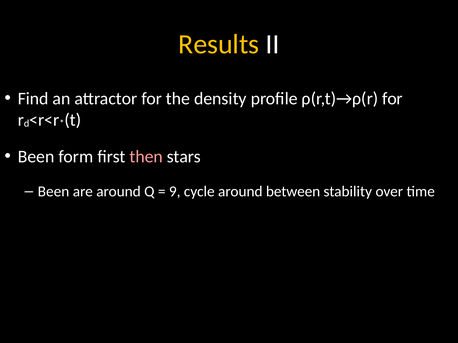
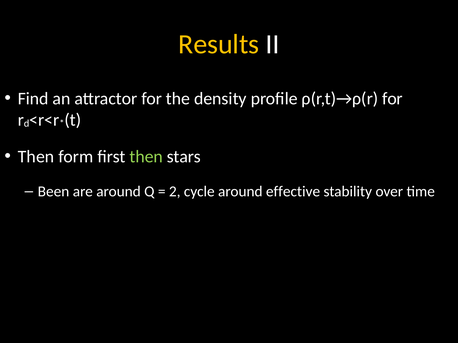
Been: Been -> Then (36, 157)
then colour: pink -> light green (146, 157)
9: 9 -> 2 (175, 192)
between: between -> effective (293, 192)
